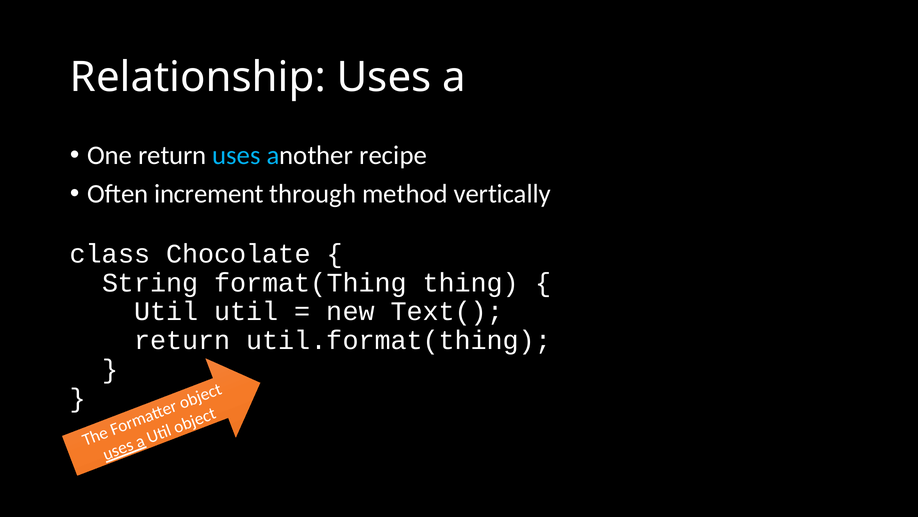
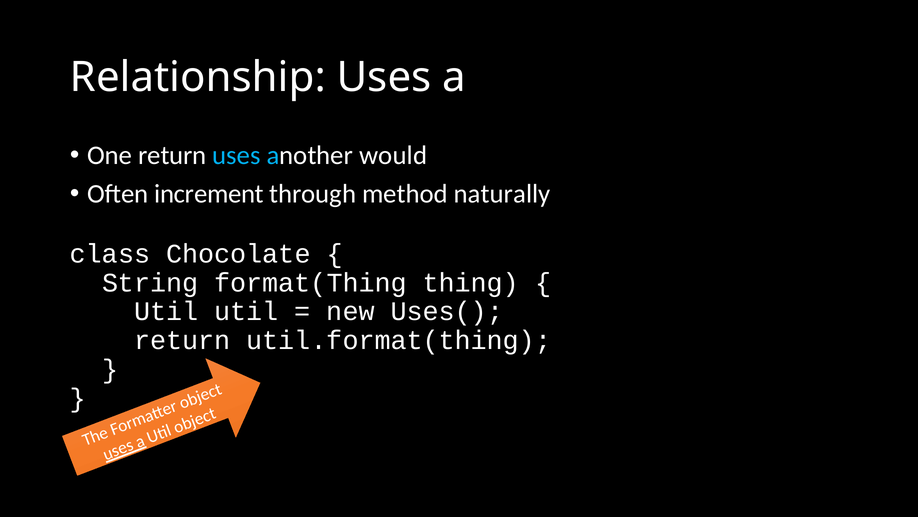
recipe: recipe -> would (393, 155)
vertically: vertically -> naturally (502, 194)
Text(: Text( -> Uses( (447, 311)
